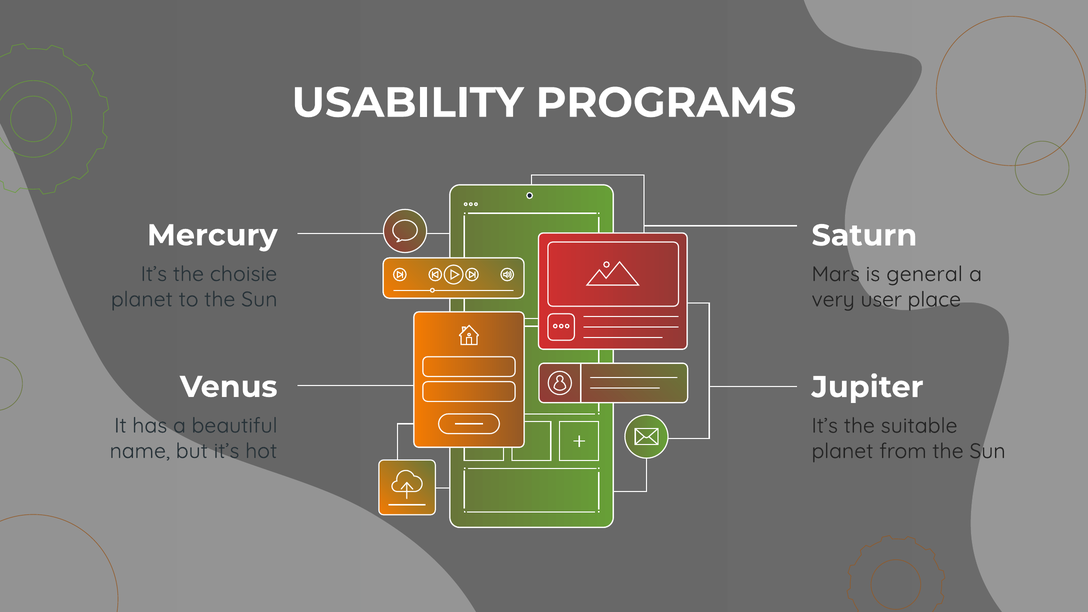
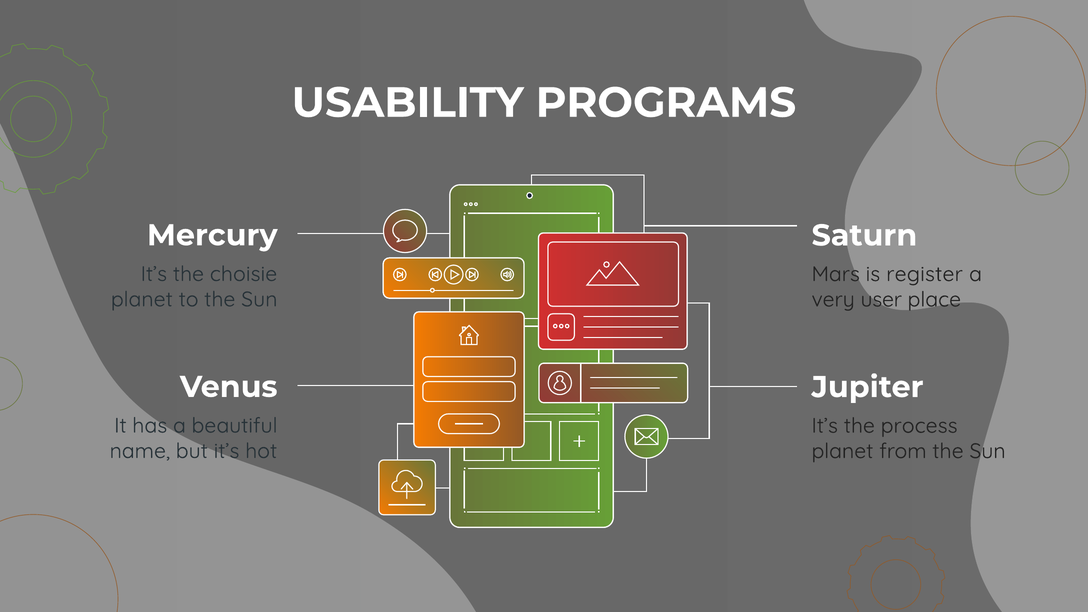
general: general -> register (925, 274)
suitable: suitable -> process (919, 426)
